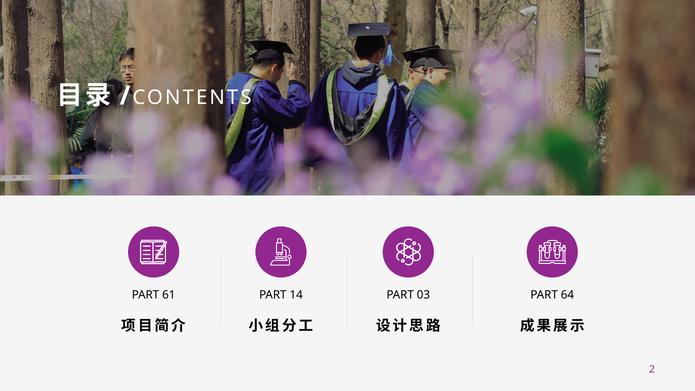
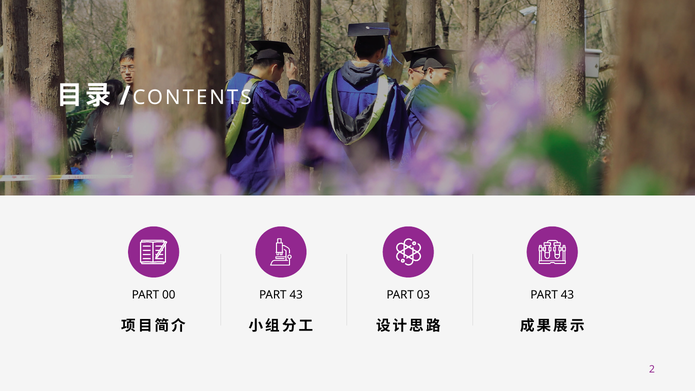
61: 61 -> 00 (169, 295)
14: 14 -> 43 (296, 295)
03 PART 64: 64 -> 43 (567, 295)
